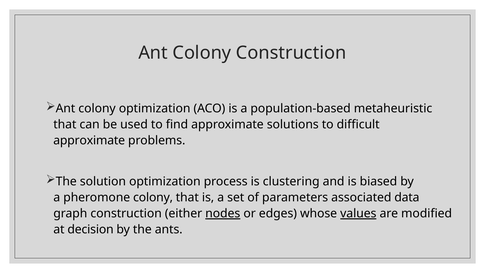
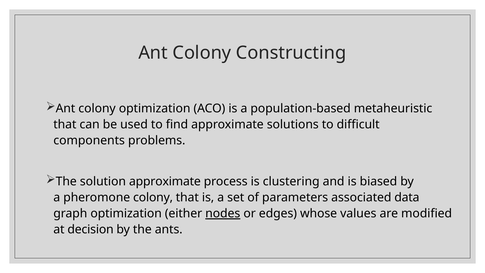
Colony Construction: Construction -> Constructing (291, 53)
approximate: approximate -> components (89, 140)
solution optimization: optimization -> approximate (165, 181)
graph construction: construction -> optimization (126, 213)
values underline: present -> none (358, 213)
